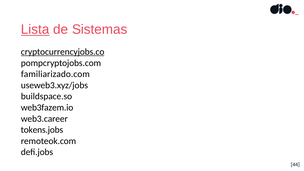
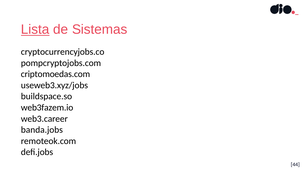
cryptocurrencyjobs.co underline: present -> none (63, 52)
familiarizado.com: familiarizado.com -> criptomoedas.com (55, 74)
tokens.jobs: tokens.jobs -> banda.jobs (42, 130)
